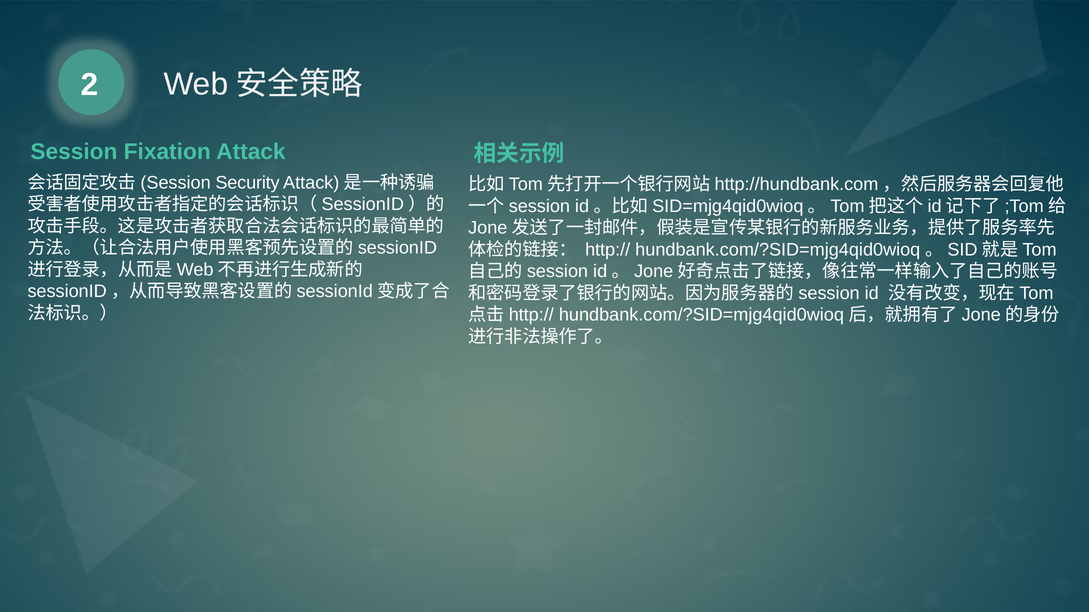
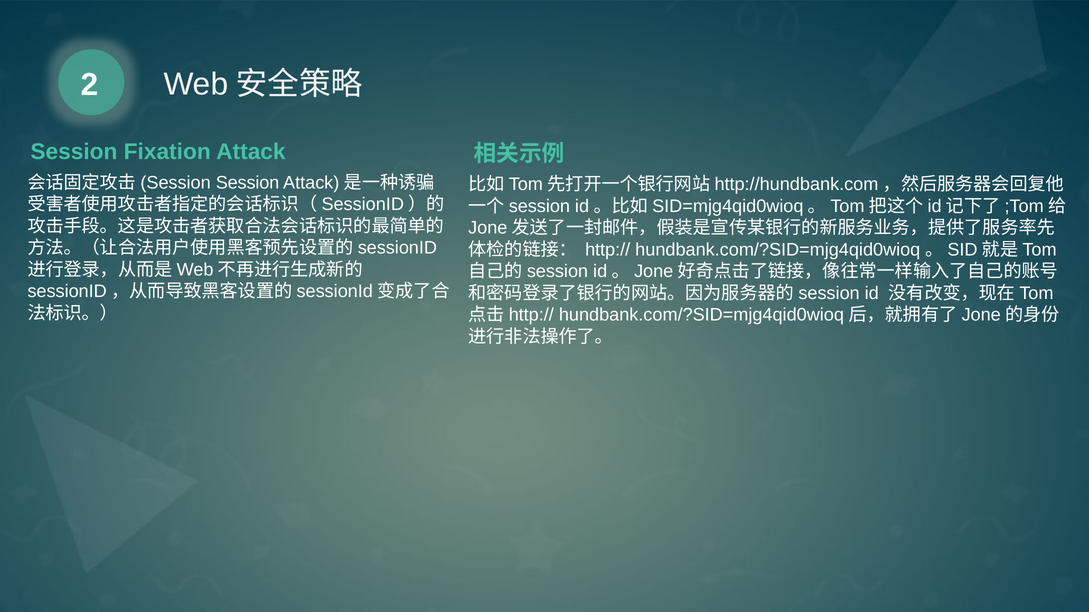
Security: Security -> Session (248, 183)
